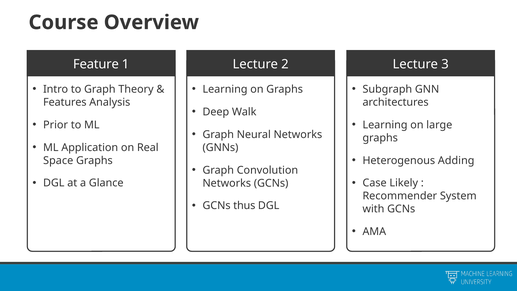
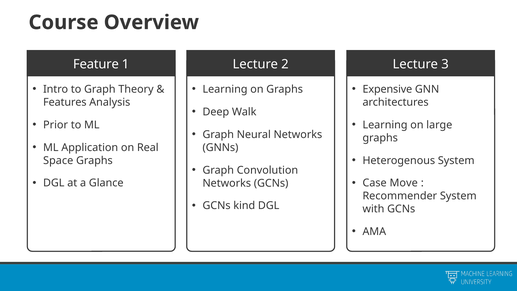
Subgraph: Subgraph -> Expensive (387, 89)
Heterogenous Adding: Adding -> System (456, 160)
Likely: Likely -> Move (404, 183)
thus: thus -> kind (244, 206)
